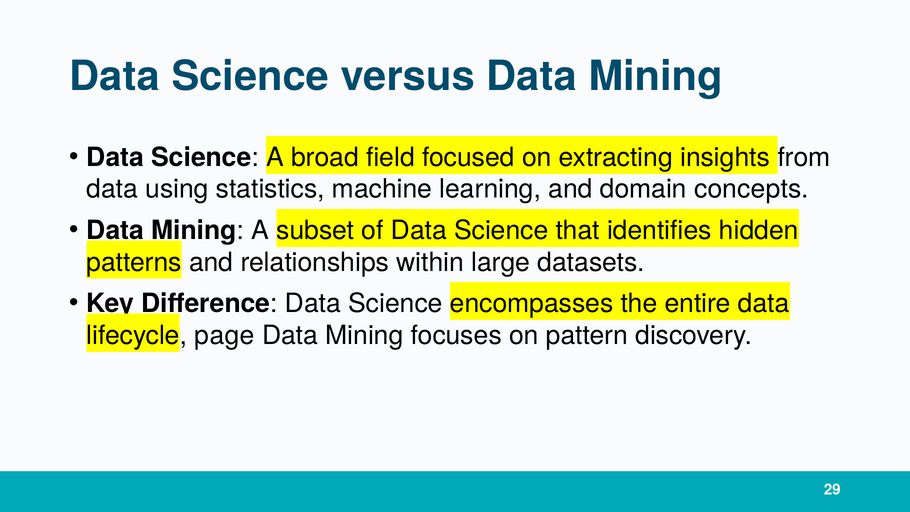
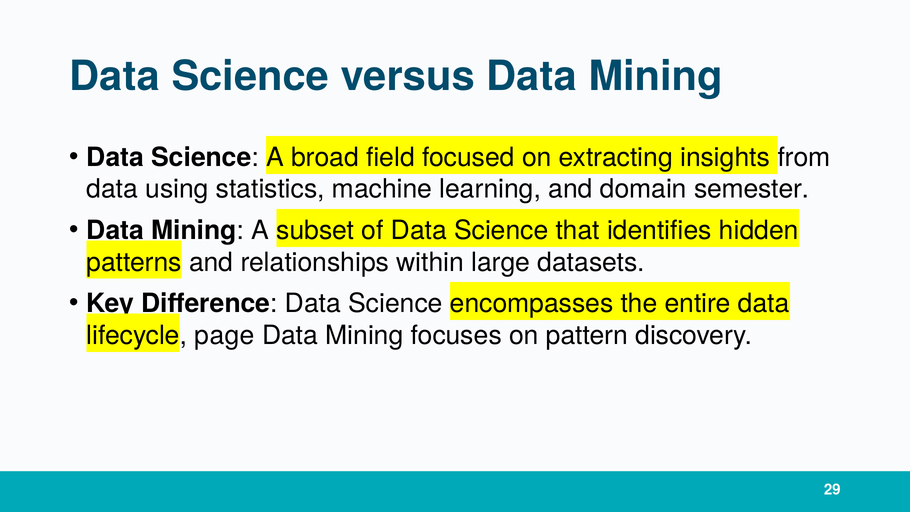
concepts: concepts -> semester (752, 189)
